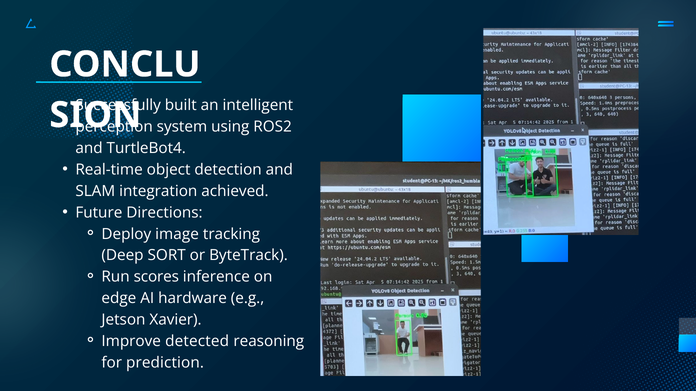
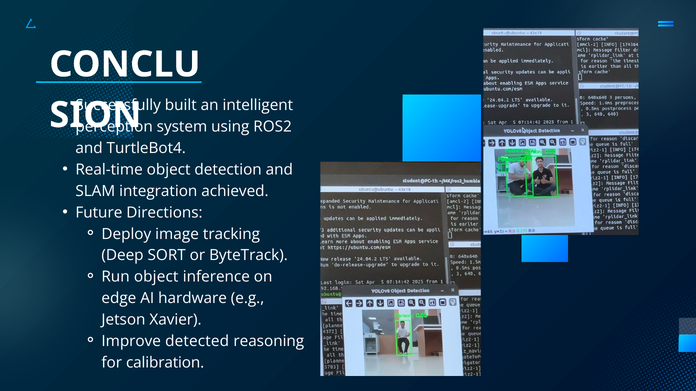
Run scores: scores -> object (156, 277)
prediction: prediction -> calibration (165, 363)
